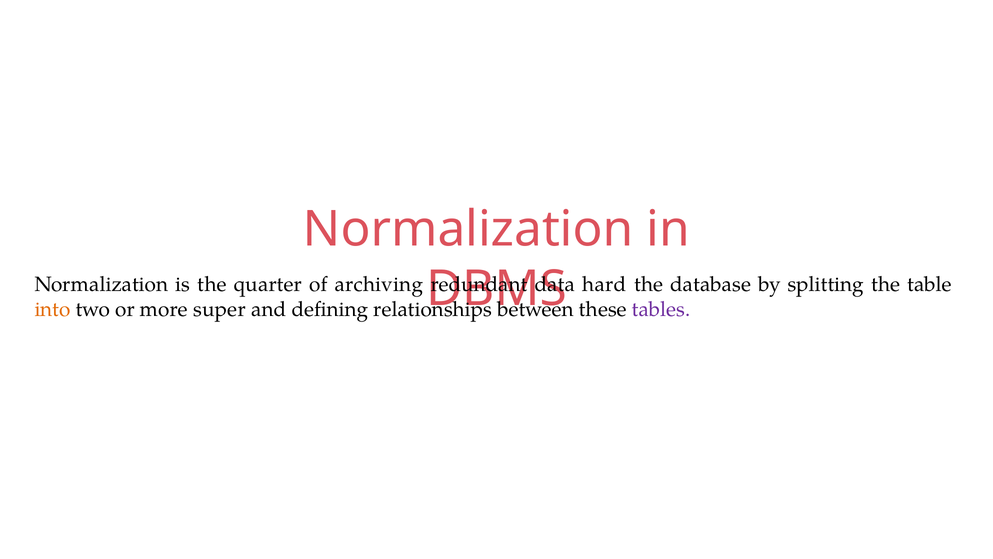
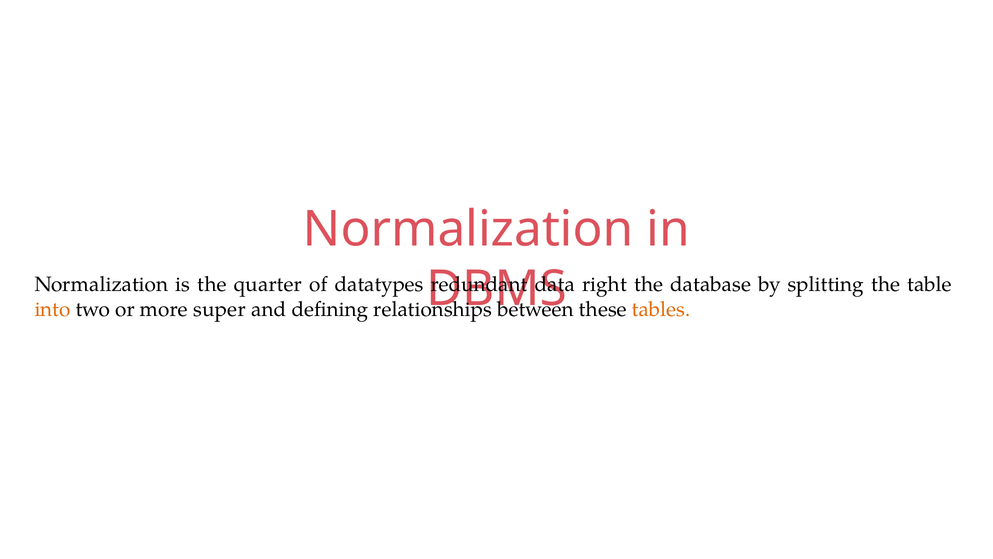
archiving: archiving -> datatypes (379, 284)
hard: hard -> right (604, 284)
tables colour: purple -> orange (661, 309)
